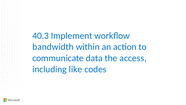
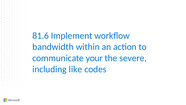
40.3: 40.3 -> 81.6 (41, 36)
data: data -> your (94, 58)
access: access -> severe (133, 58)
